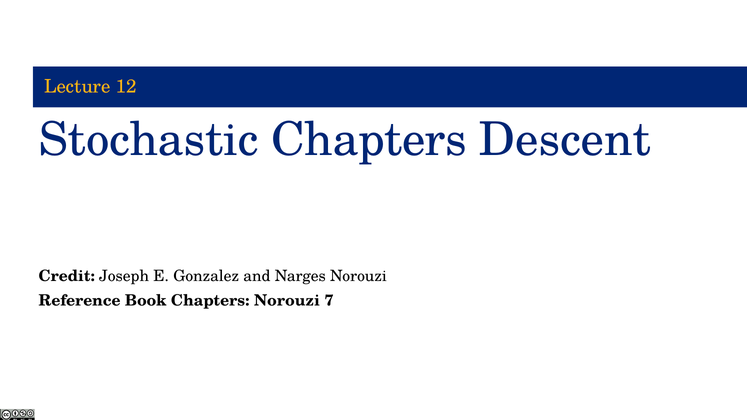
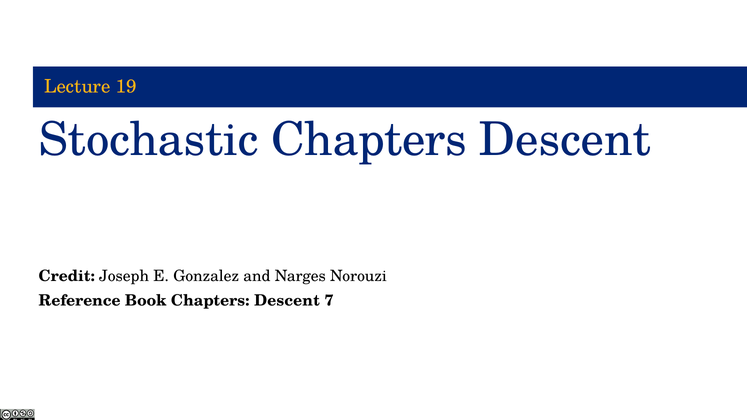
12: 12 -> 19 (126, 87)
Book Chapters Norouzi: Norouzi -> Descent (287, 301)
